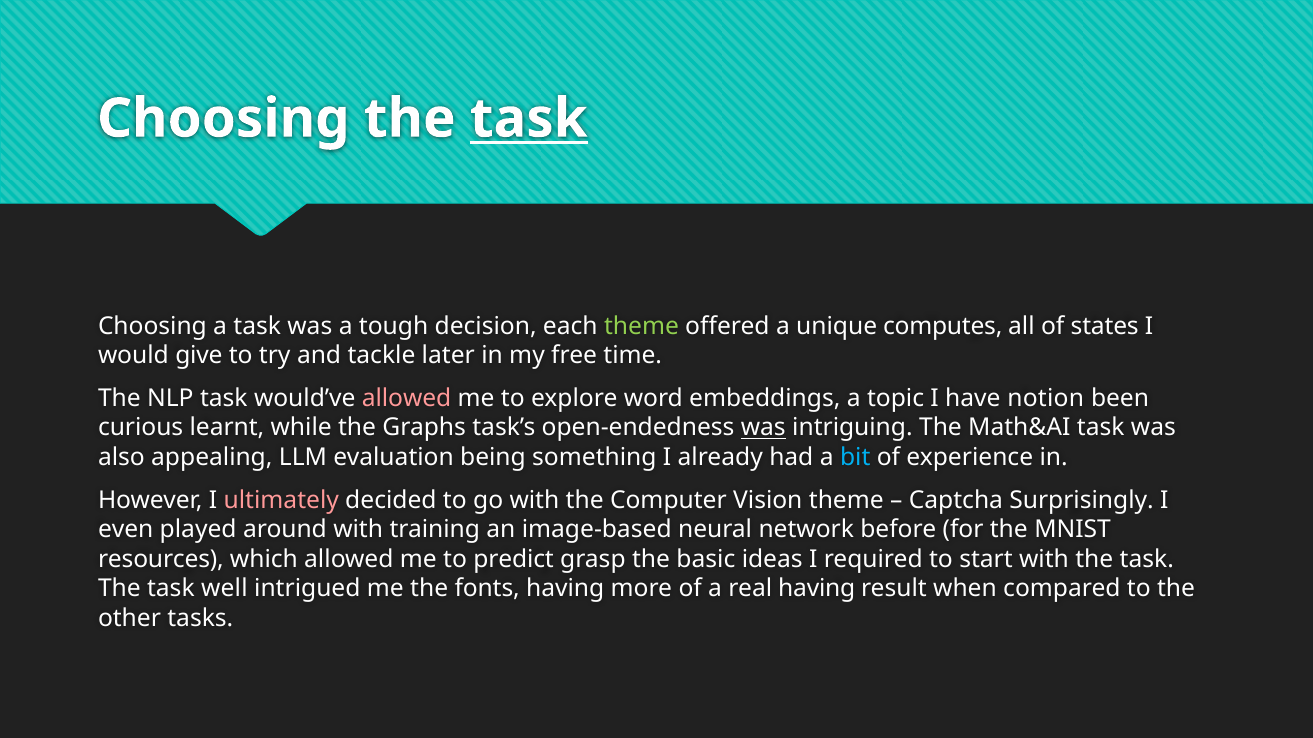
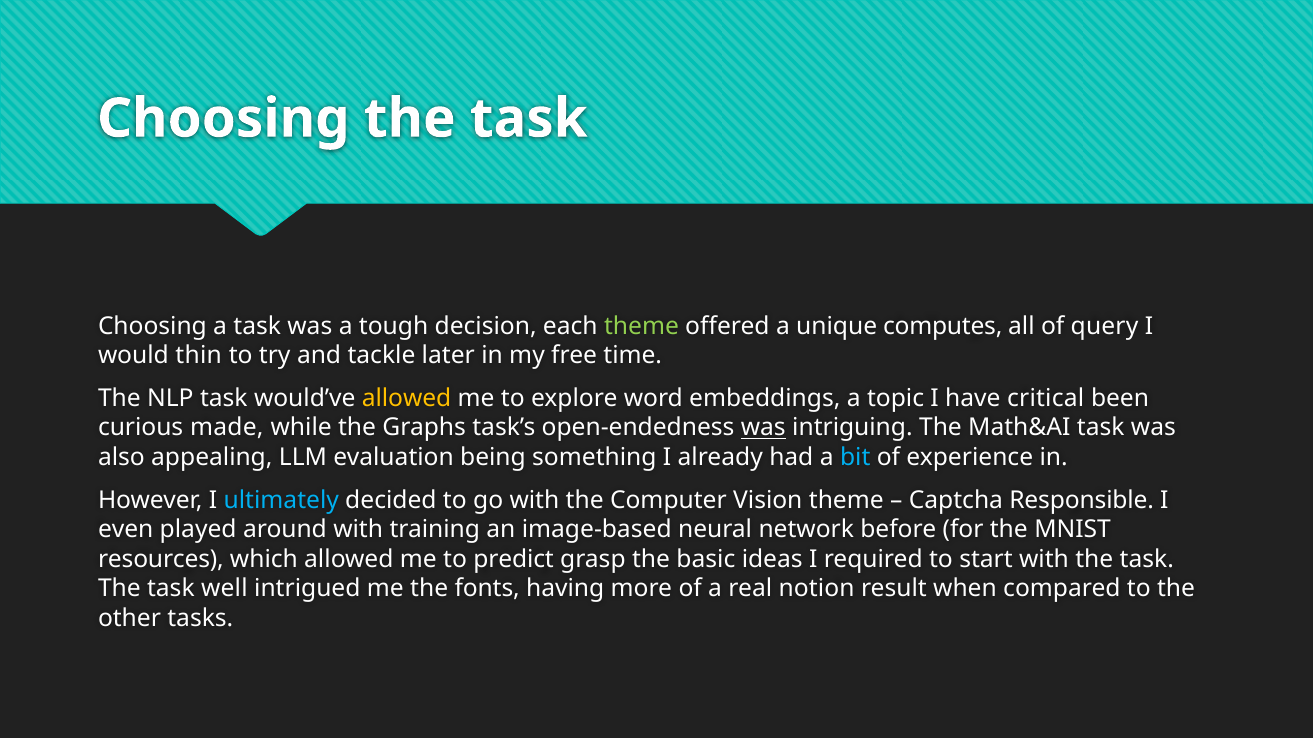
task underline: present -> none (529, 119)
states: states -> query (1105, 326)
give: give -> thin (199, 356)
allowed colour: pink -> yellow (407, 399)
notion: notion -> critical (1046, 399)
learnt: learnt -> made (227, 428)
ultimately colour: pink -> light blue (281, 500)
Surprisingly: Surprisingly -> Responsible (1082, 500)
real having: having -> notion (817, 589)
